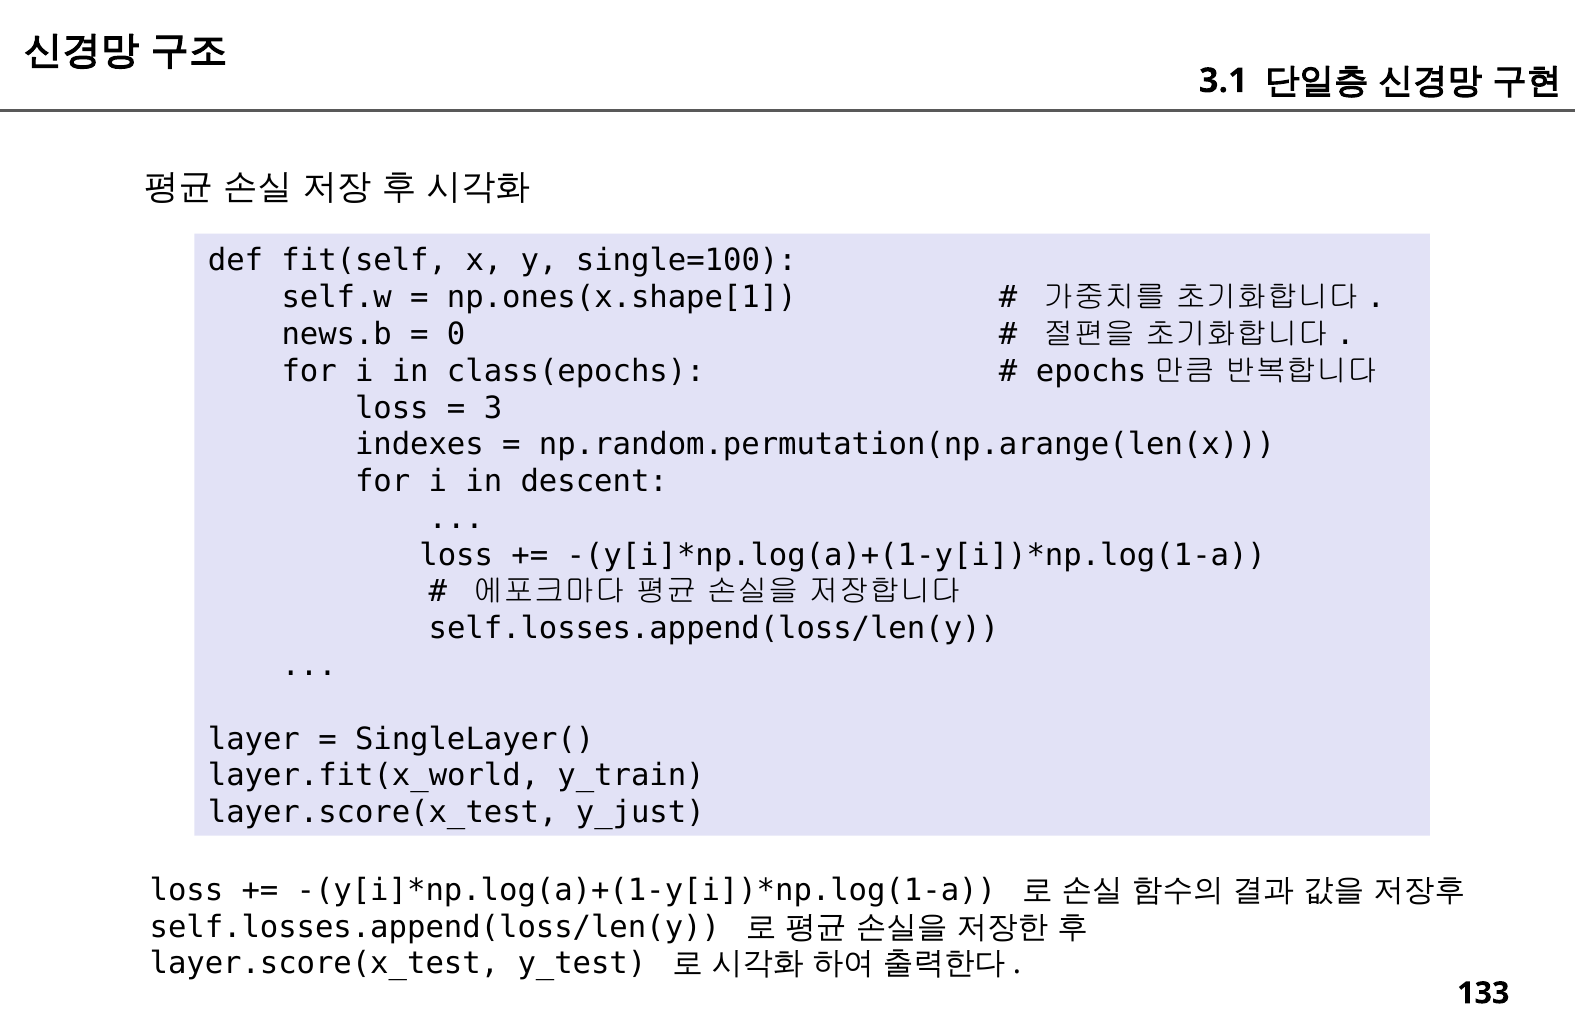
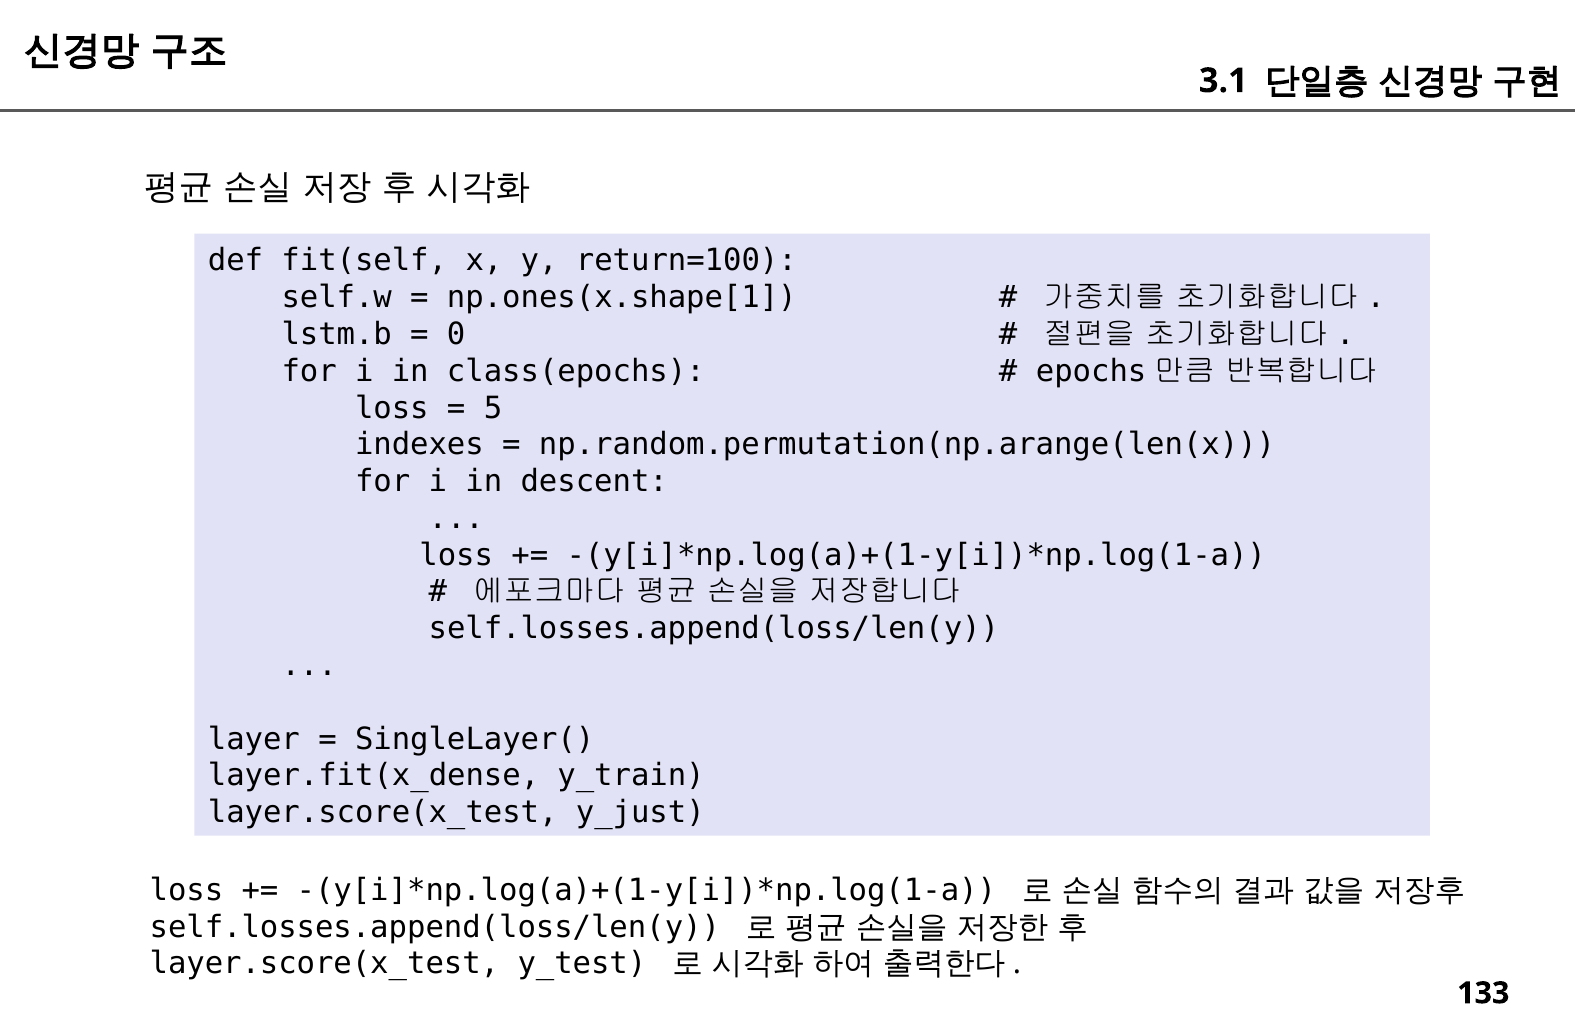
single=100: single=100 -> return=100 (686, 261)
news.b: news.b -> lstm.b (337, 334)
3: 3 -> 5 (493, 408)
layer.fit(x_world: layer.fit(x_world -> layer.fit(x_dense (374, 775)
